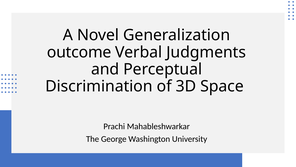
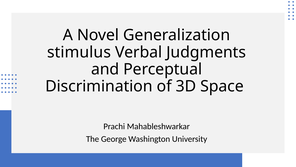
outcome: outcome -> stimulus (79, 52)
